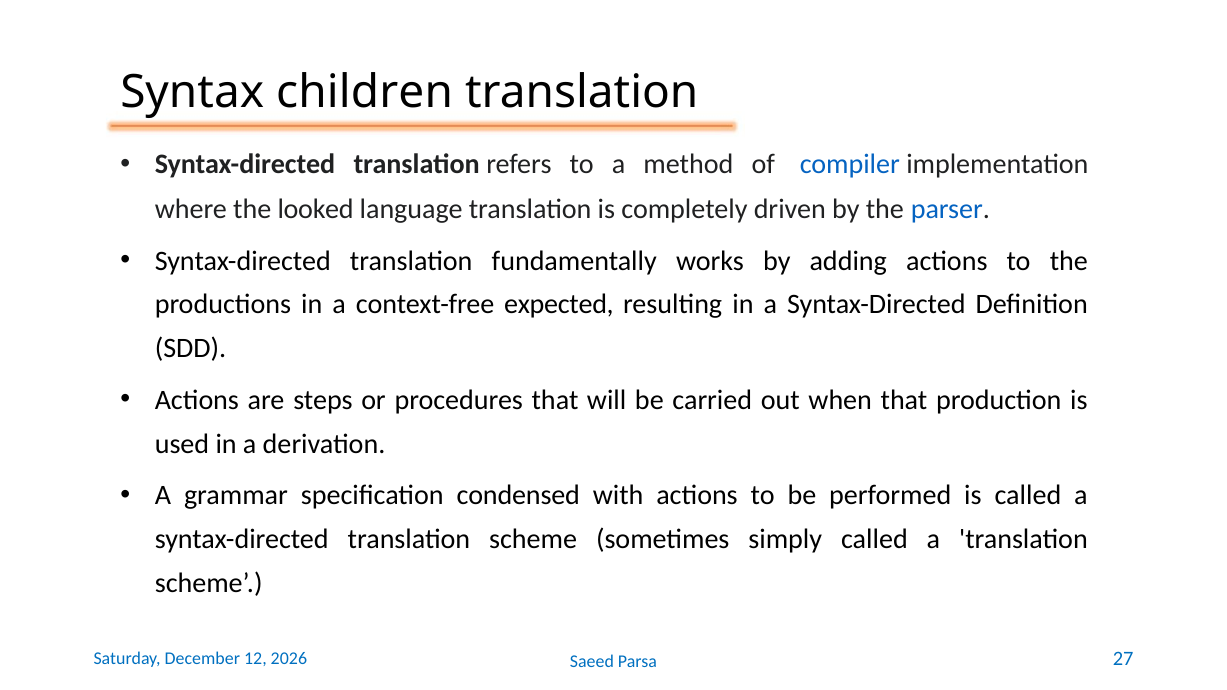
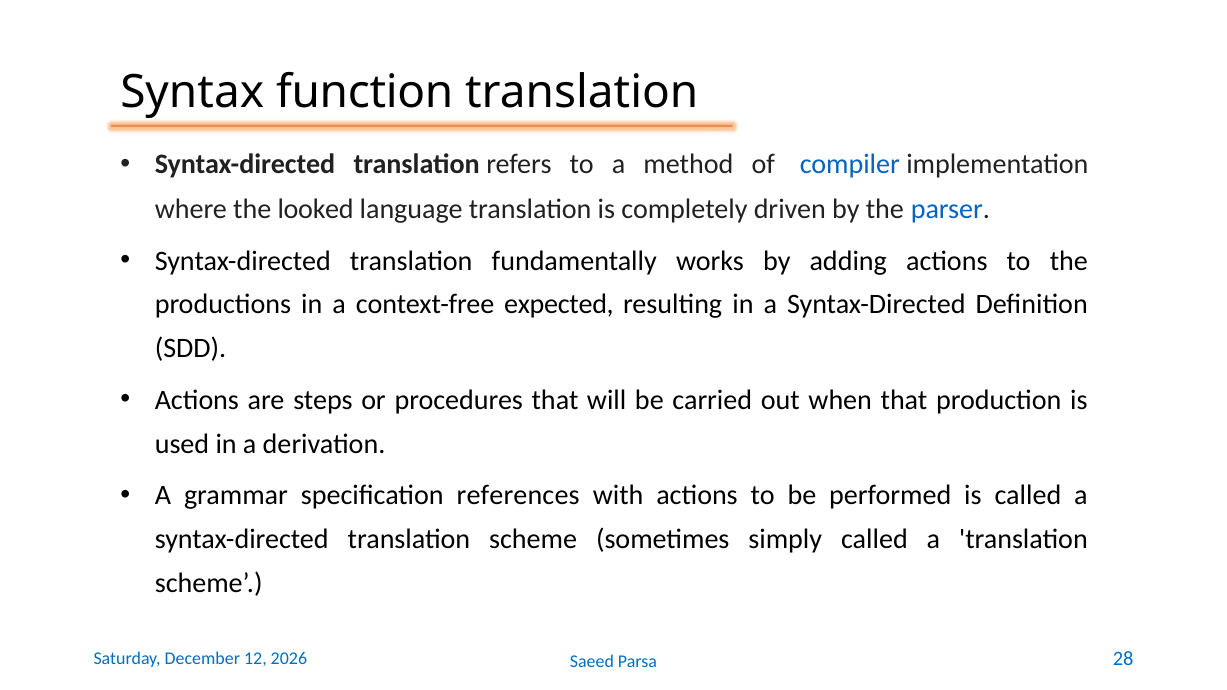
children: children -> function (365, 93)
condensed: condensed -> references (518, 495)
27: 27 -> 28 (1123, 659)
